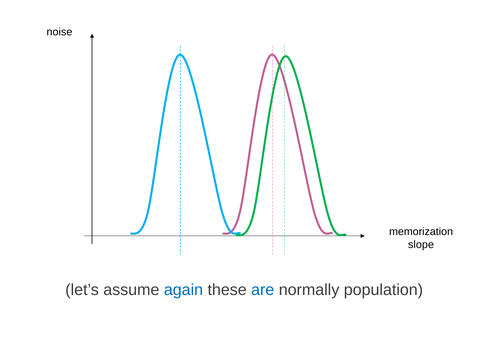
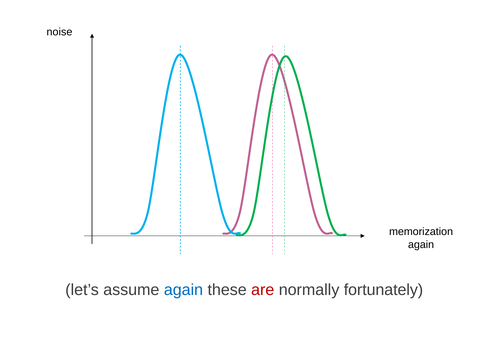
slope: slope -> again (421, 244)
are colour: blue -> red (263, 290)
population: population -> fortunately (383, 290)
